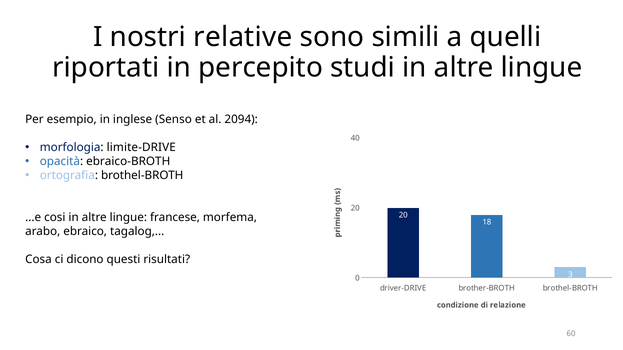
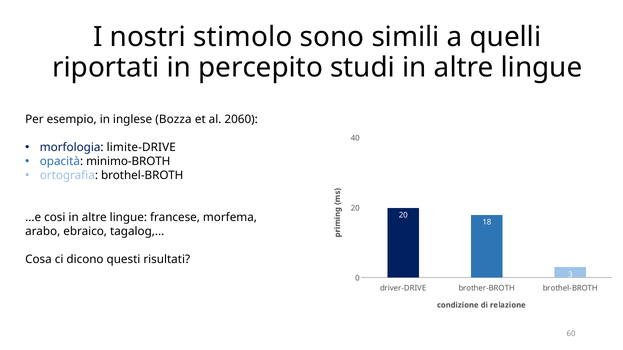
relative: relative -> stimolo (243, 37)
Senso: Senso -> Bozza (173, 120)
2094: 2094 -> 2060 (241, 120)
ebraico-BROTH: ebraico-BROTH -> minimo-BROTH (128, 162)
